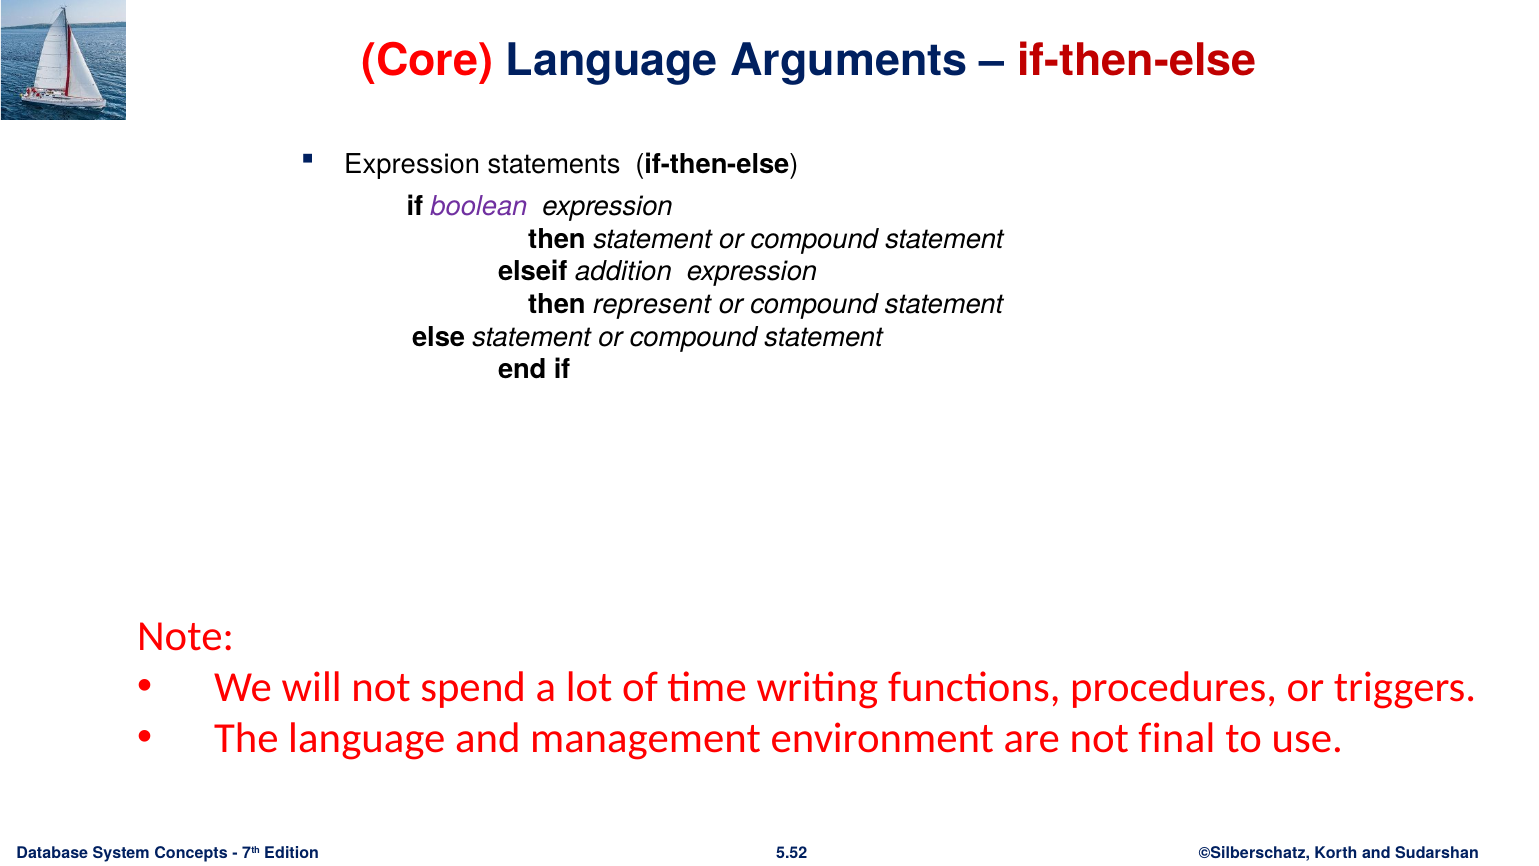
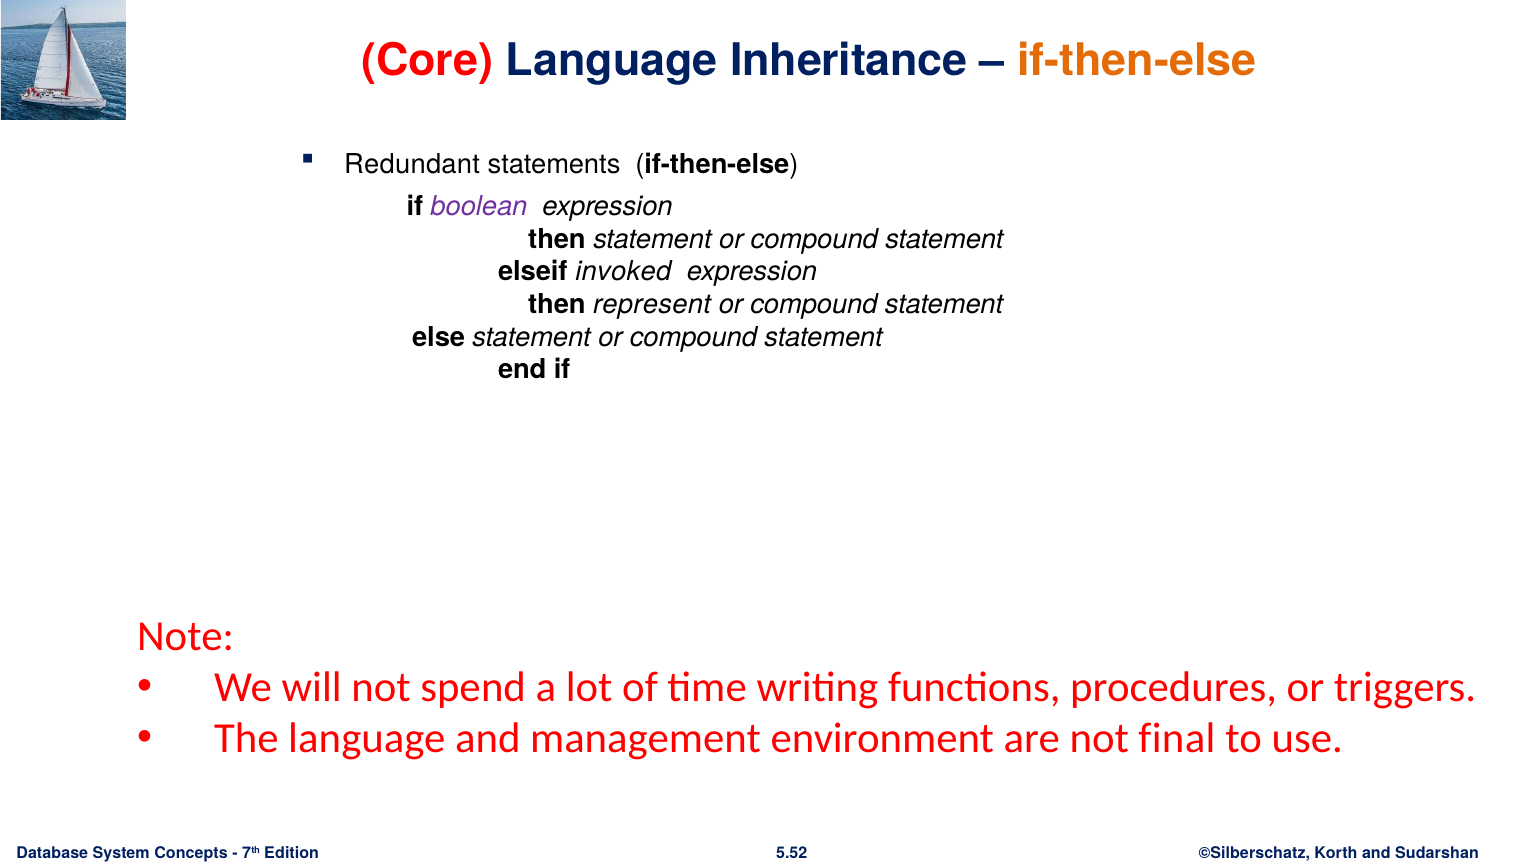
Arguments: Arguments -> Inheritance (849, 60)
if-then-else colour: red -> orange (1137, 60)
Expression: Expression -> Redundant (412, 164)
addition: addition -> invoked (623, 272)
